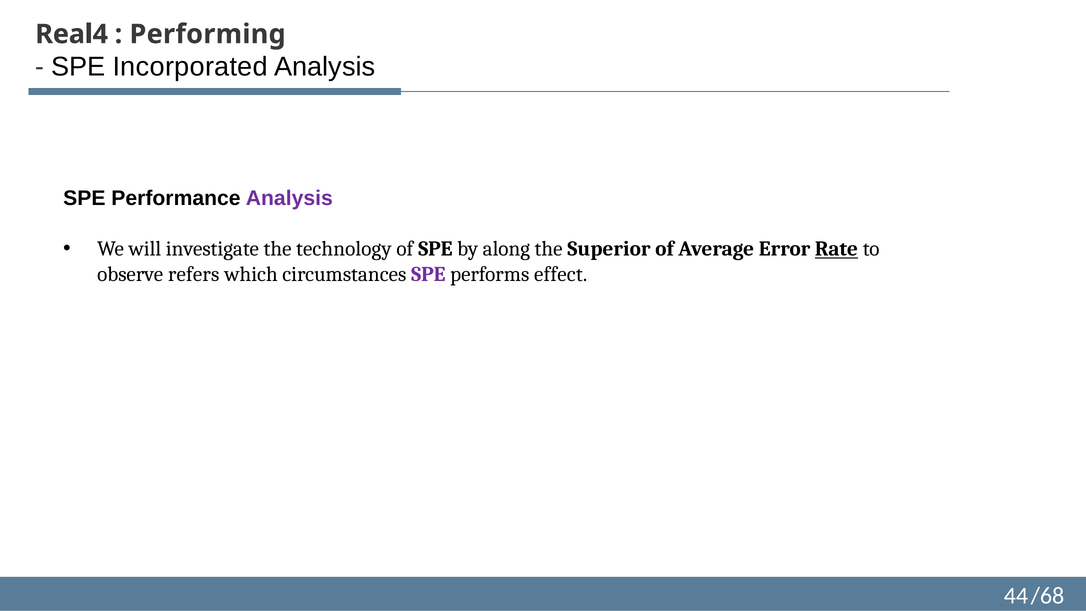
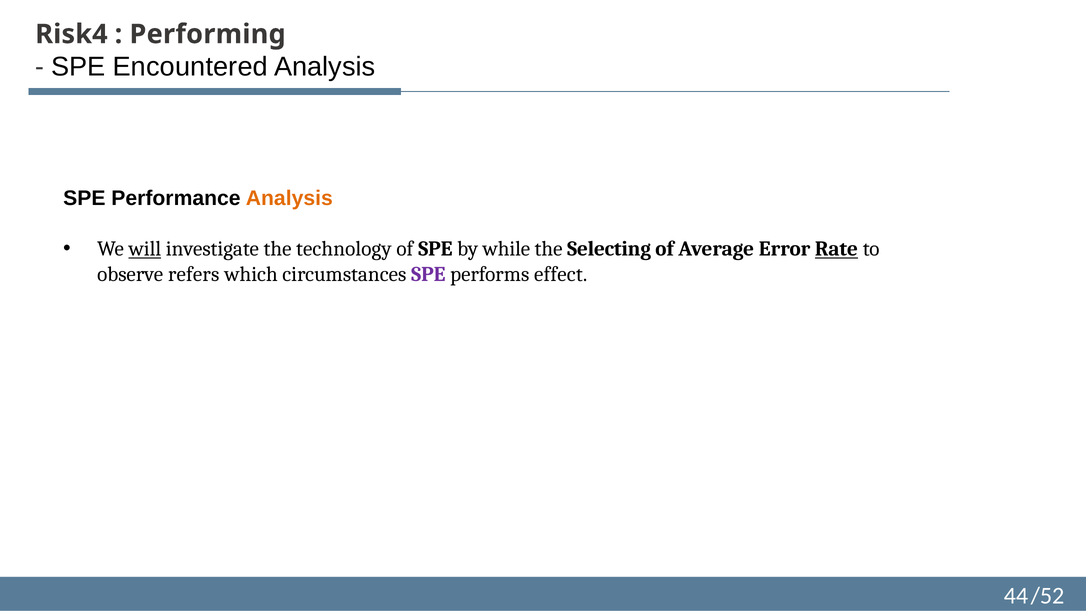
Real4: Real4 -> Risk4 (71, 34)
Incorporated: Incorporated -> Encountered (190, 67)
Analysis colour: purple -> orange (289, 198)
will underline: none -> present (145, 249)
along: along -> while (506, 249)
Superior: Superior -> Selecting (609, 249)
/68: /68 -> /52 (1047, 595)
